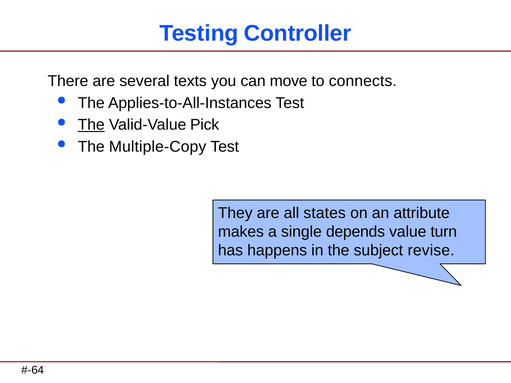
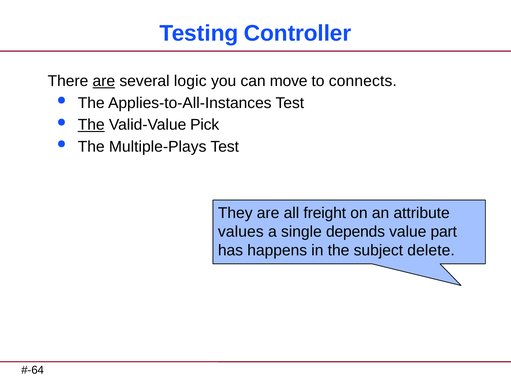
are underline: none -> present (104, 81)
texts: texts -> logic (190, 81)
Multiple-Copy: Multiple-Copy -> Multiple-Plays (158, 147)
states: states -> freight (325, 213)
makes: makes -> values (241, 232)
turn: turn -> part (444, 232)
revise: revise -> delete (431, 251)
